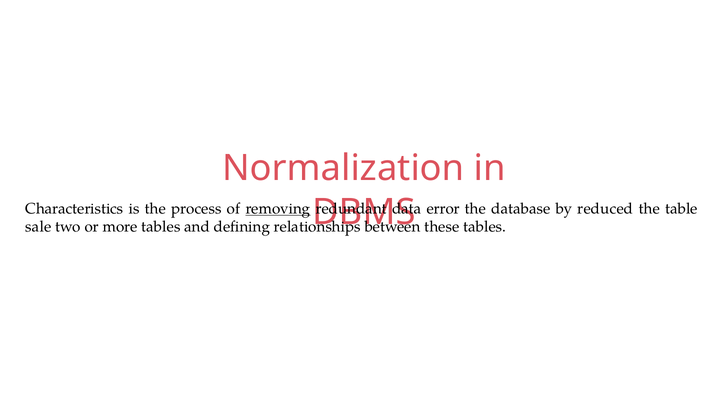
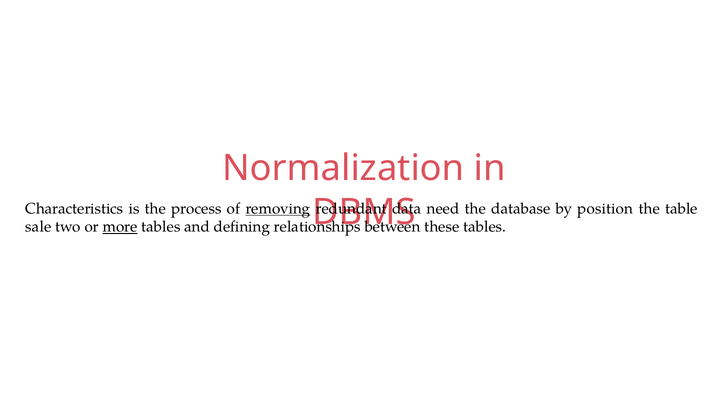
error: error -> need (443, 208)
reduced: reduced -> position (605, 208)
more underline: none -> present (120, 227)
